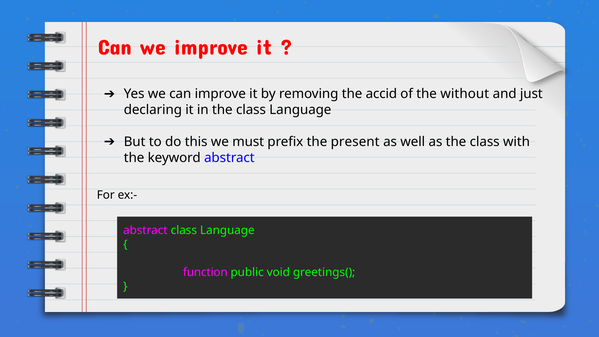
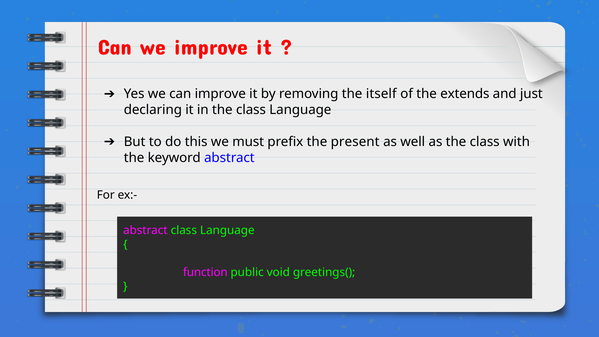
accid: accid -> itself (381, 94)
without: without -> extends (465, 94)
